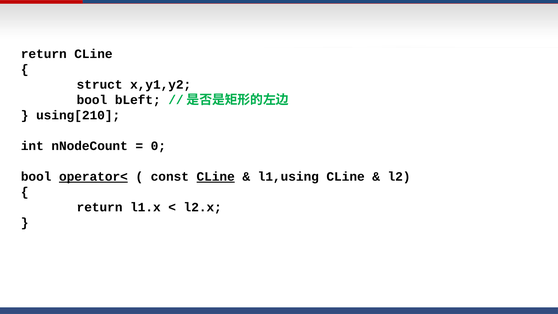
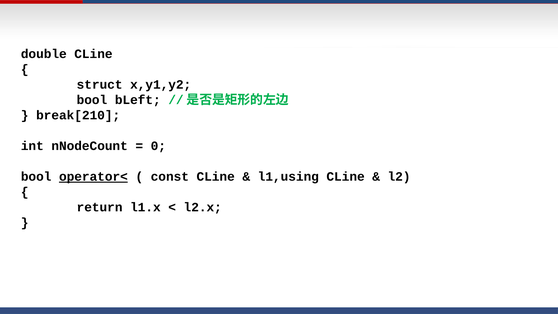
return: return -> double (44, 54)
using[210: using[210 -> break[210 (78, 115)
CLine underline: present -> none (216, 177)
